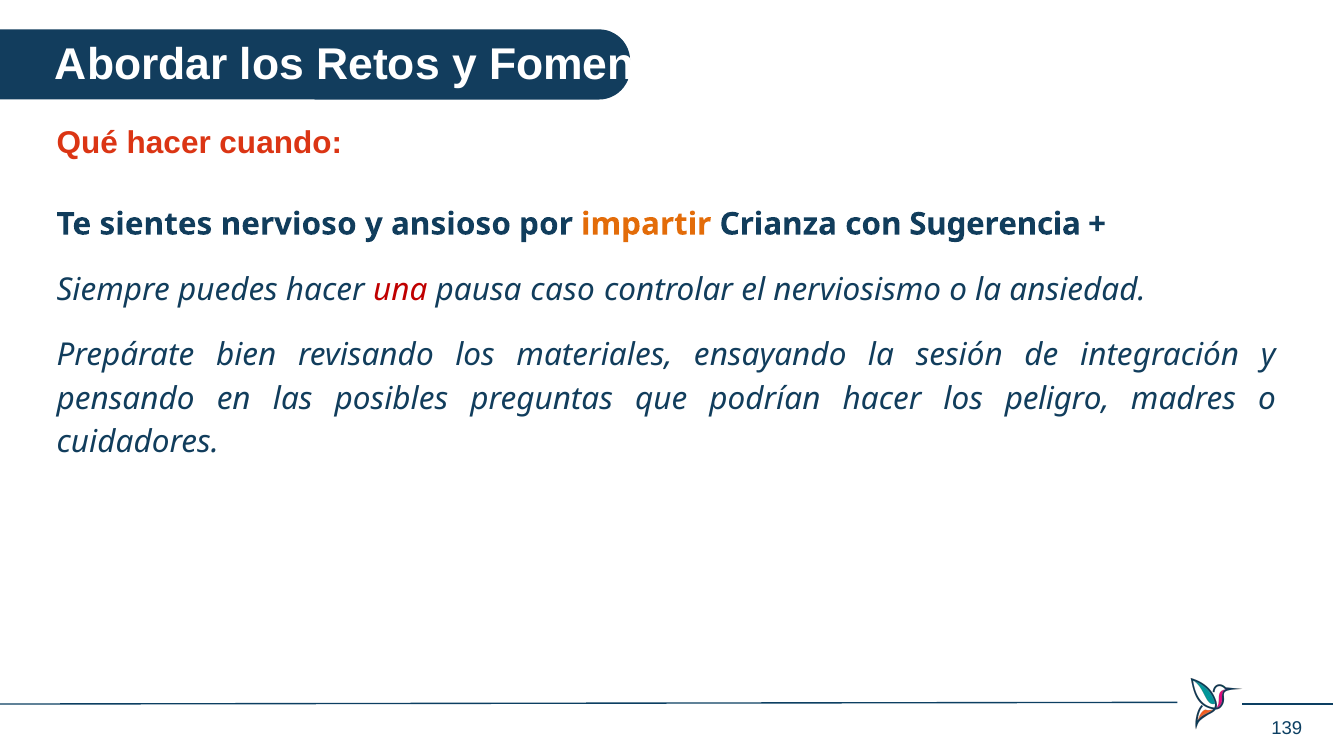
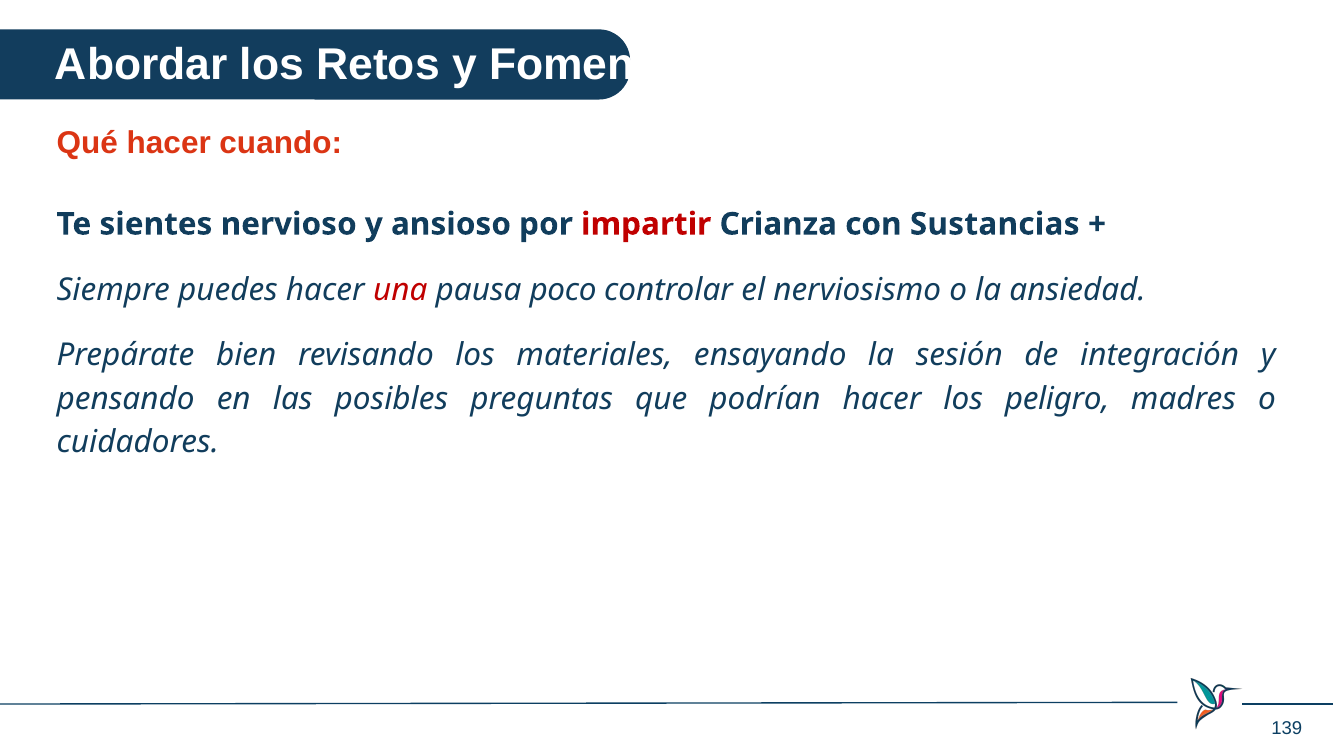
impartir colour: orange -> red (646, 224)
Sugerencia: Sugerencia -> Sustancias (995, 224)
caso: caso -> poco (563, 290)
